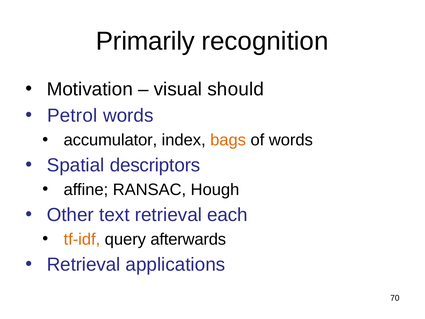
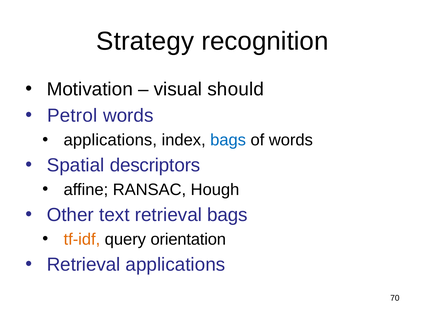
Primarily: Primarily -> Strategy (145, 41)
accumulator: accumulator -> applications (110, 140)
bags colour: orange -> blue (228, 140)
retrieval each: each -> bags (227, 215)
afterwards: afterwards -> orientation (188, 239)
